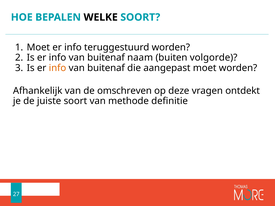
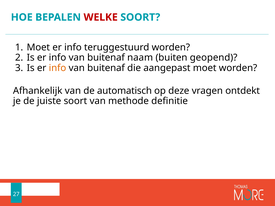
WELKE colour: black -> red (101, 17)
volgorde: volgorde -> geopend (214, 58)
omschreven: omschreven -> automatisch (124, 91)
